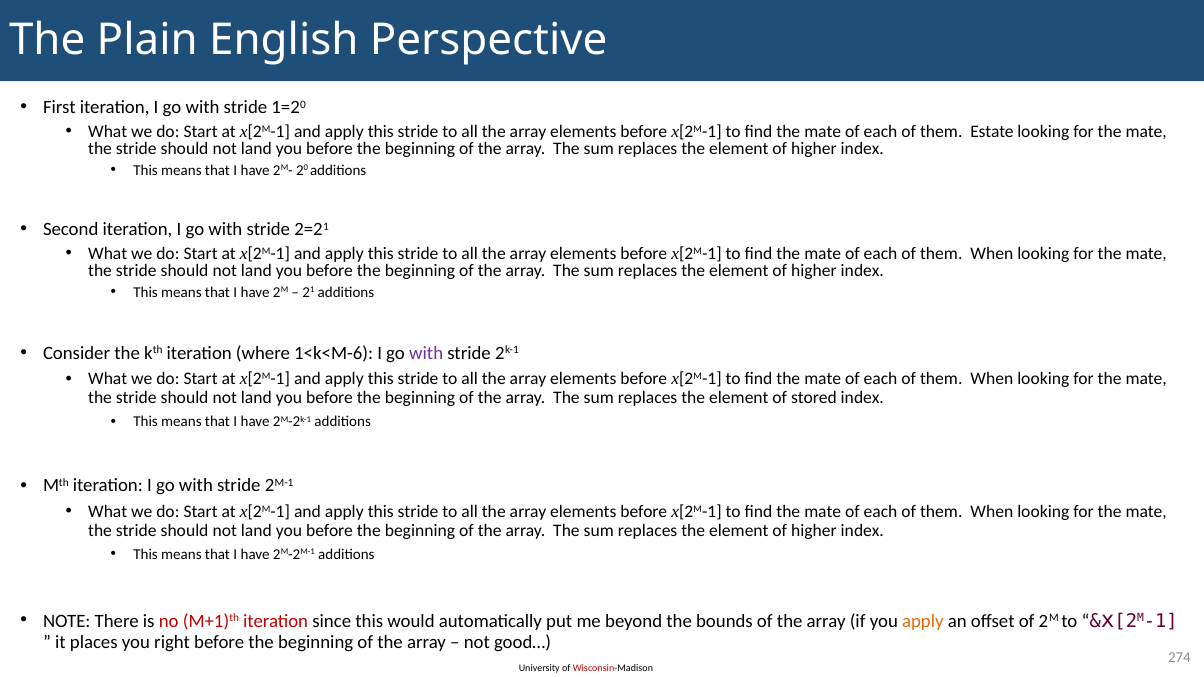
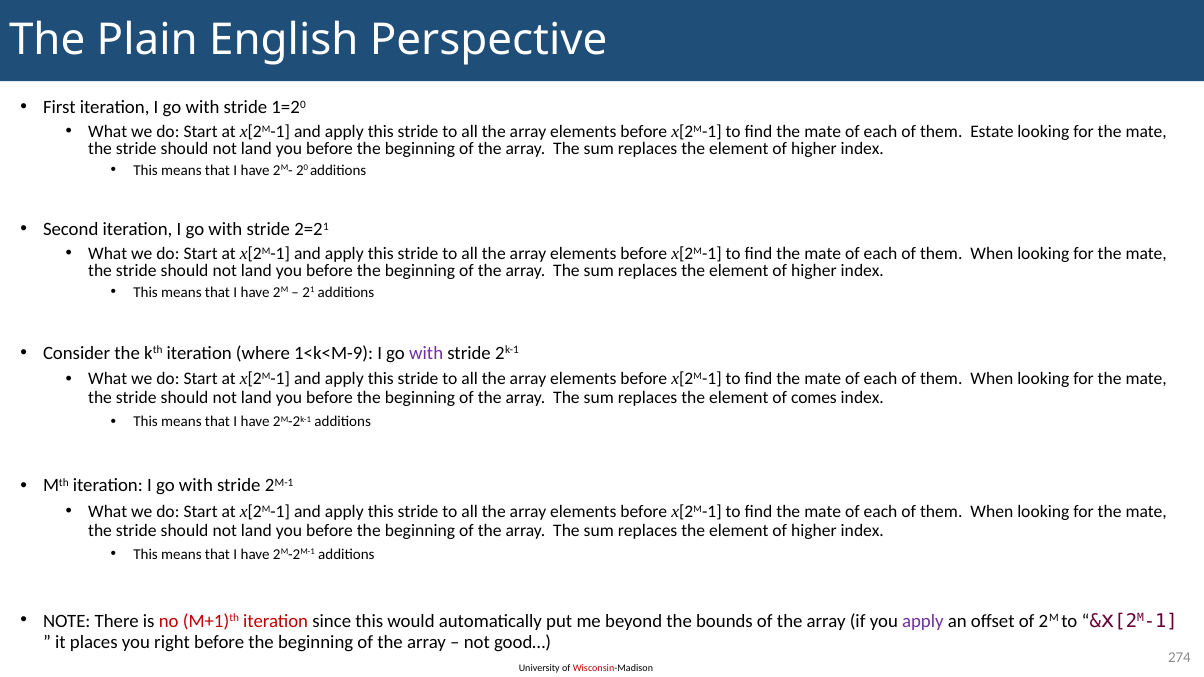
1<k<M-6: 1<k<M-6 -> 1<k<M-9 (334, 353)
stored: stored -> comes (814, 398)
apply colour: orange -> purple (923, 622)
